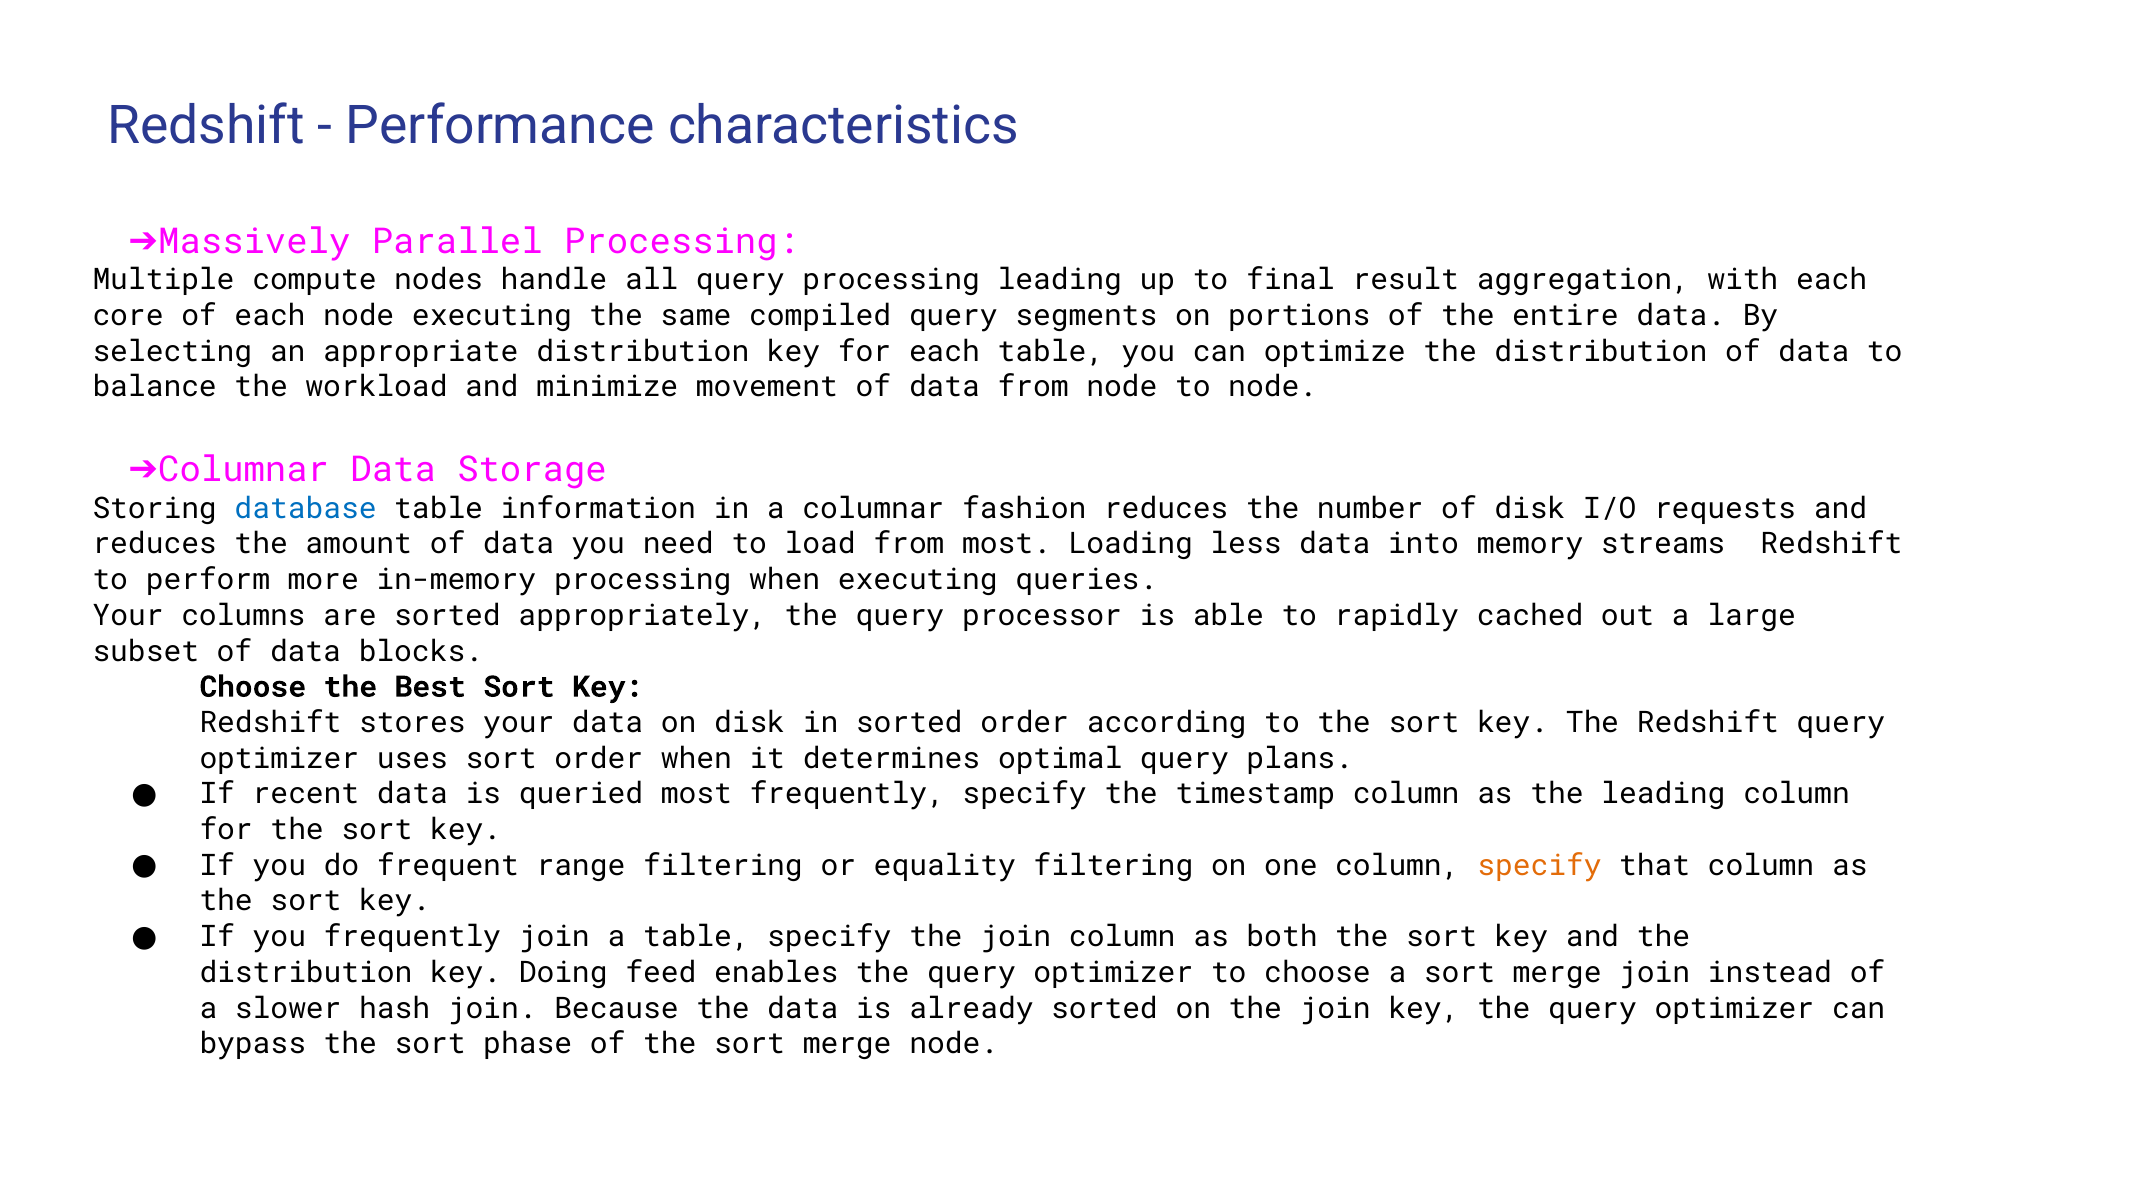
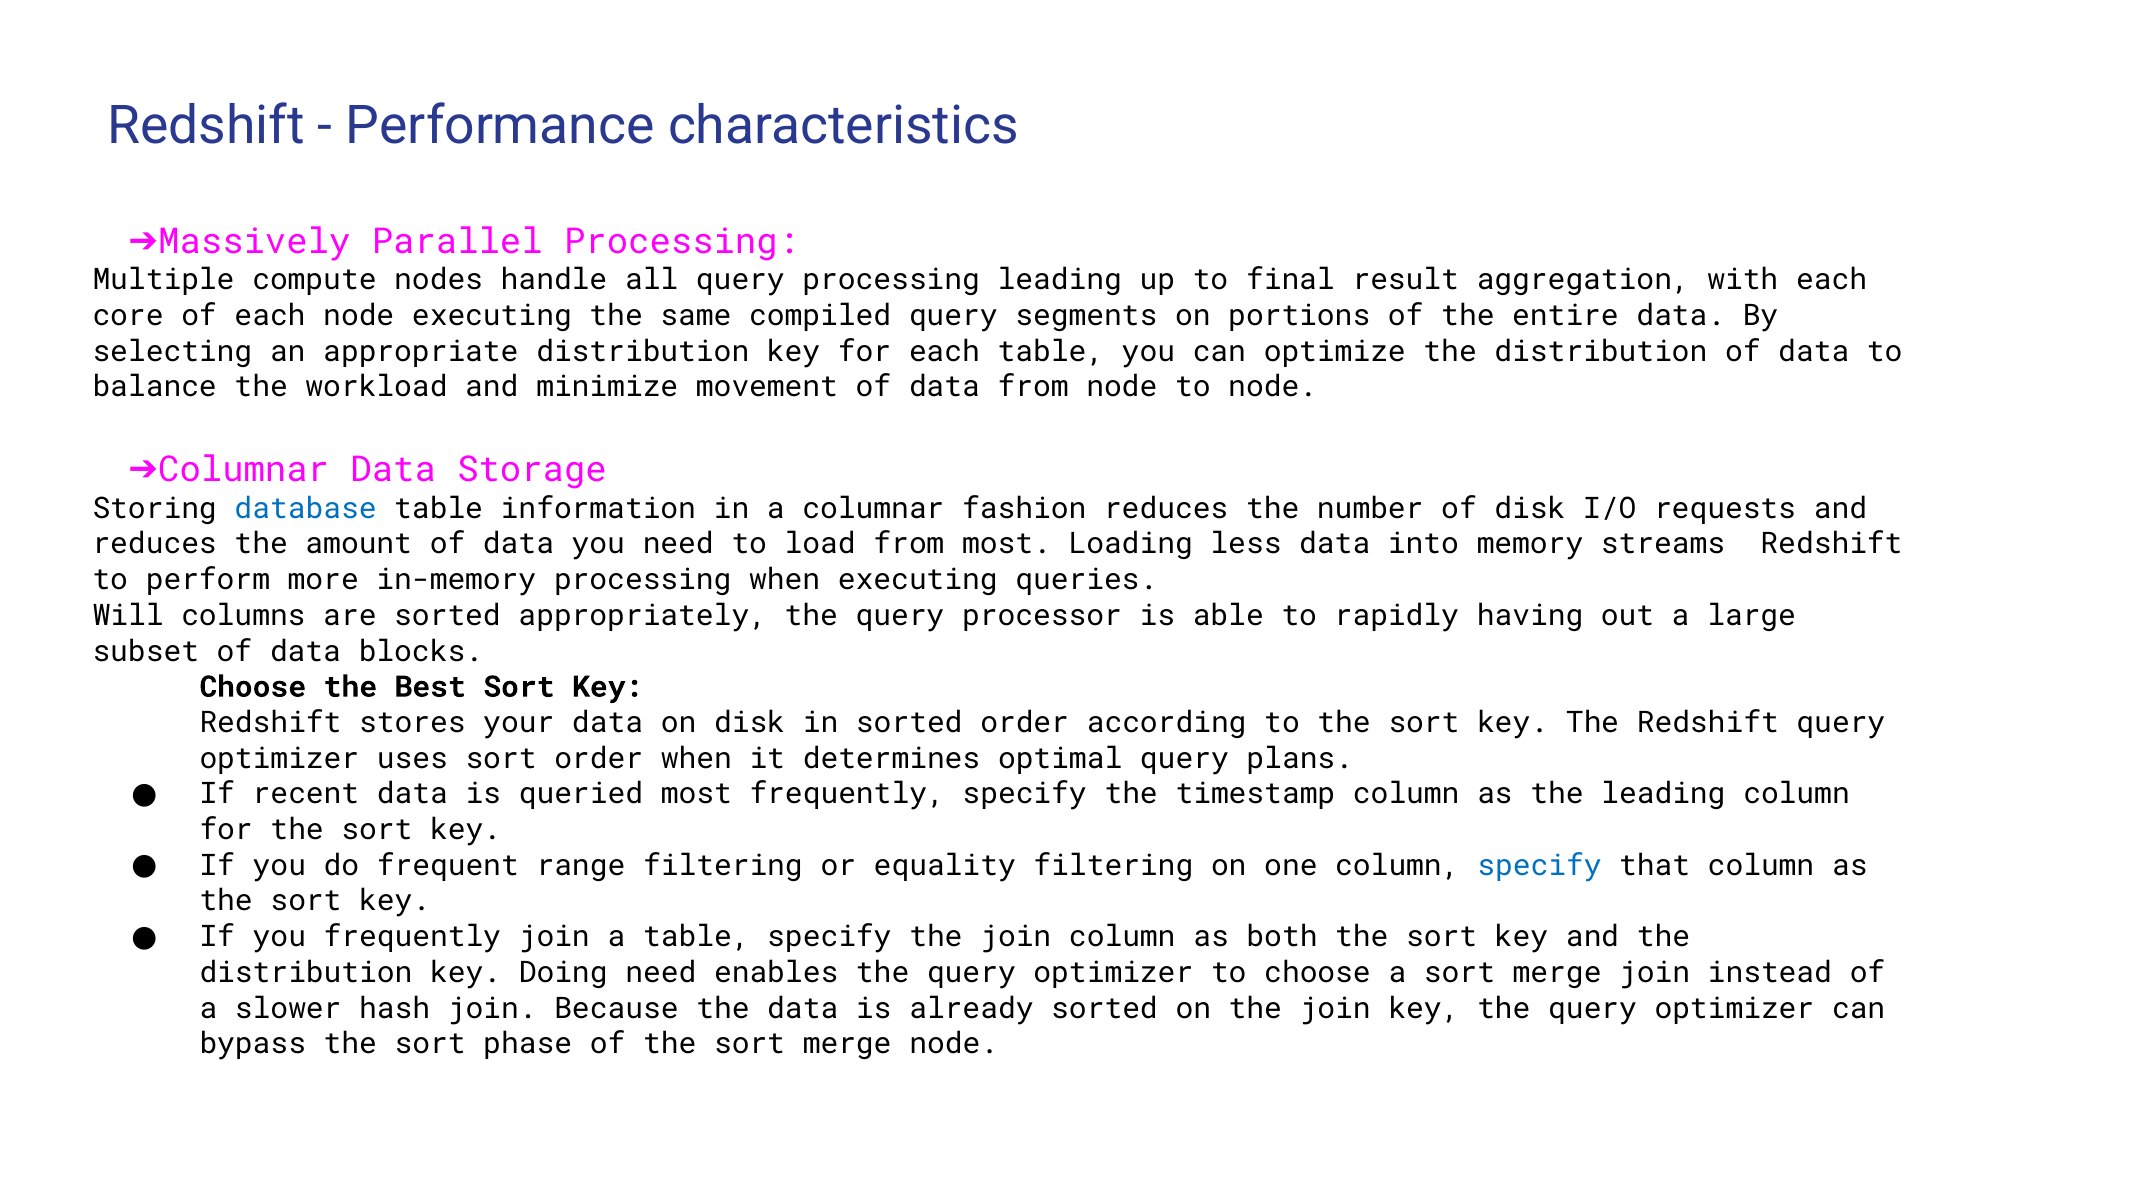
Your: Your -> Will (128, 615)
cached: cached -> having (1530, 615)
specify colour: orange -> blue (1539, 865)
Doing feed: feed -> need (661, 972)
